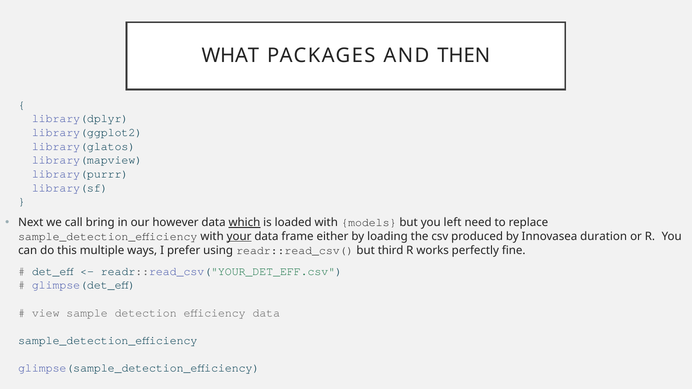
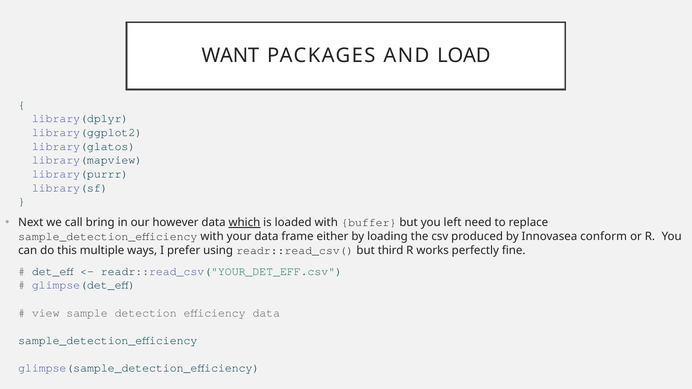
WHAT: WHAT -> WANT (230, 56)
THEN: THEN -> LOAD (464, 56)
models: models -> buffer (369, 223)
your underline: present -> none (239, 237)
duration: duration -> conform (604, 237)
